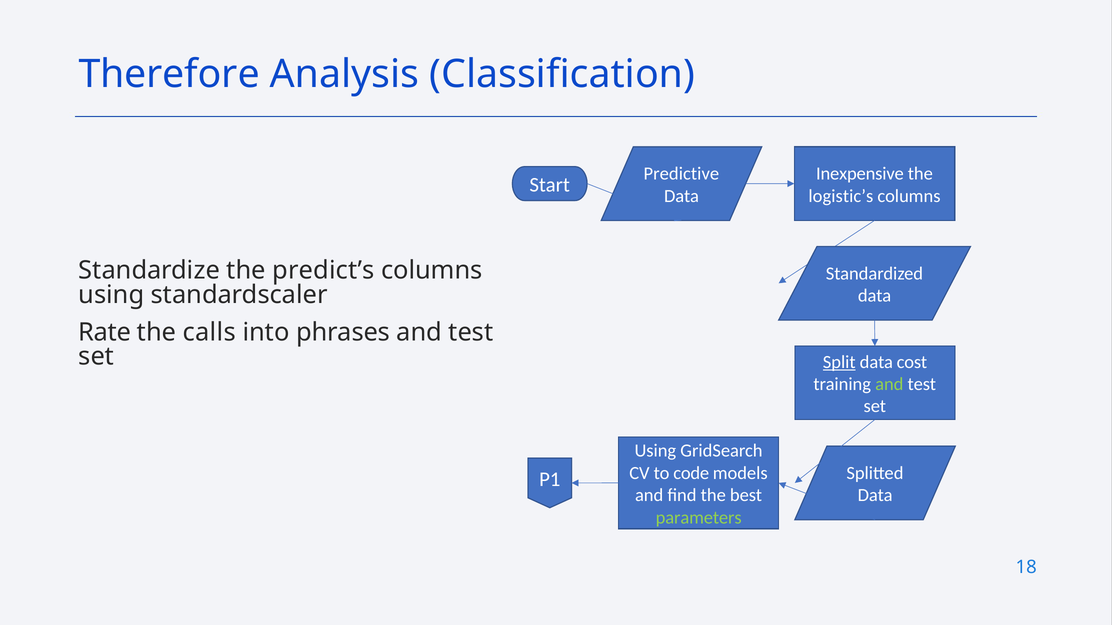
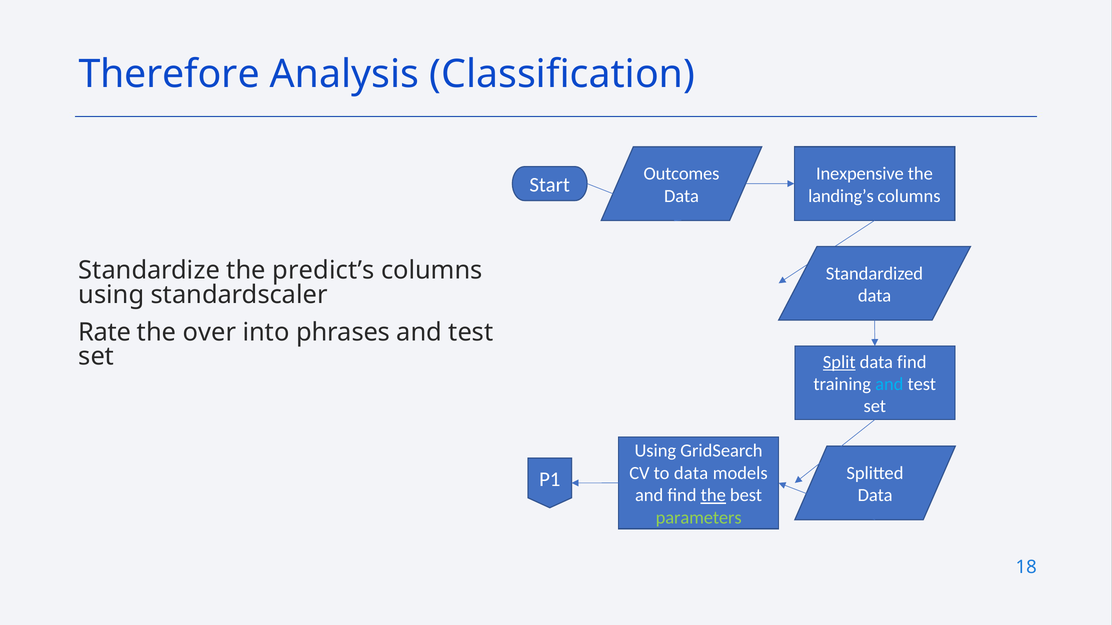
Predictive: Predictive -> Outcomes (681, 174)
logistic’s: logistic’s -> landing’s (841, 196)
calls: calls -> over (209, 332)
data cost: cost -> find (912, 362)
and colour: light green -> light blue (889, 384)
to code: code -> data (691, 473)
the underline: none -> present (713, 496)
